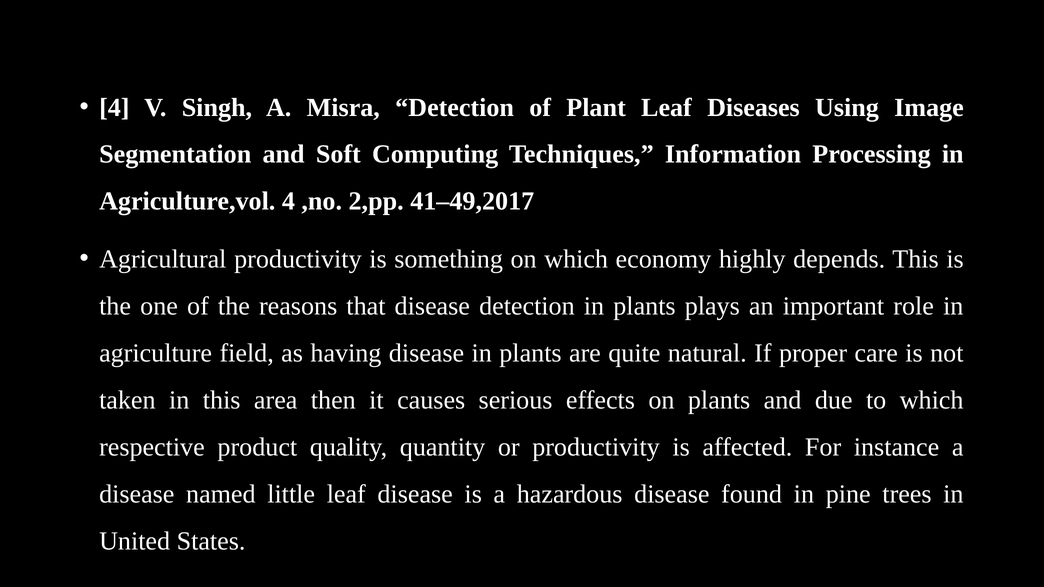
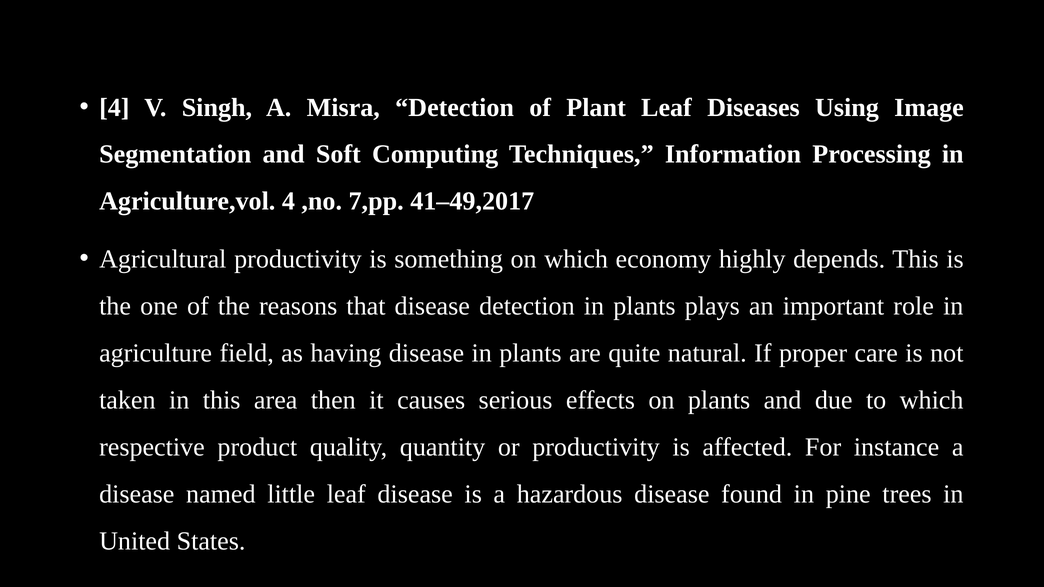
2,pp: 2,pp -> 7,pp (376, 201)
